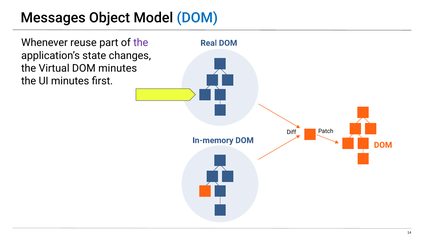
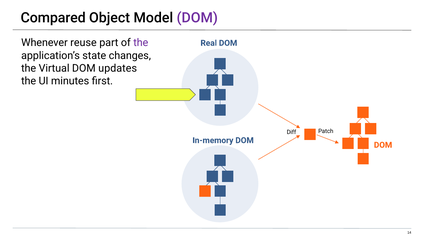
Messages: Messages -> Compared (53, 18)
DOM colour: blue -> purple (197, 18)
DOM minutes: minutes -> updates (118, 68)
